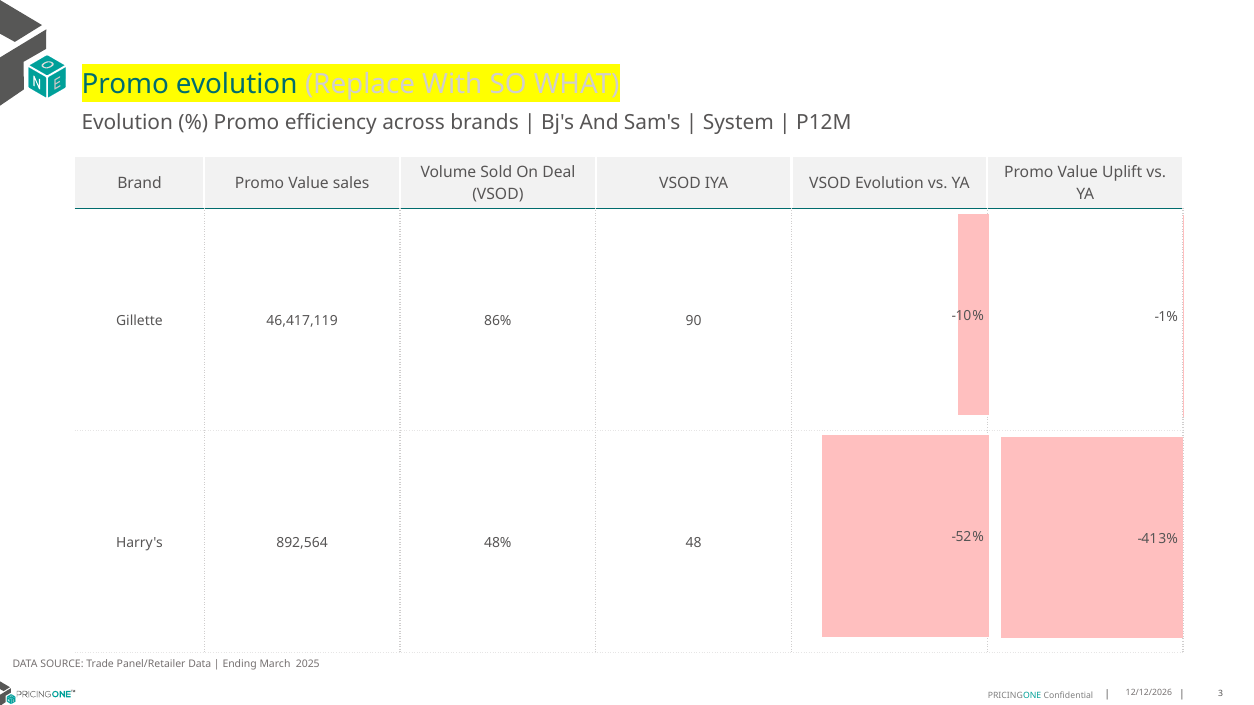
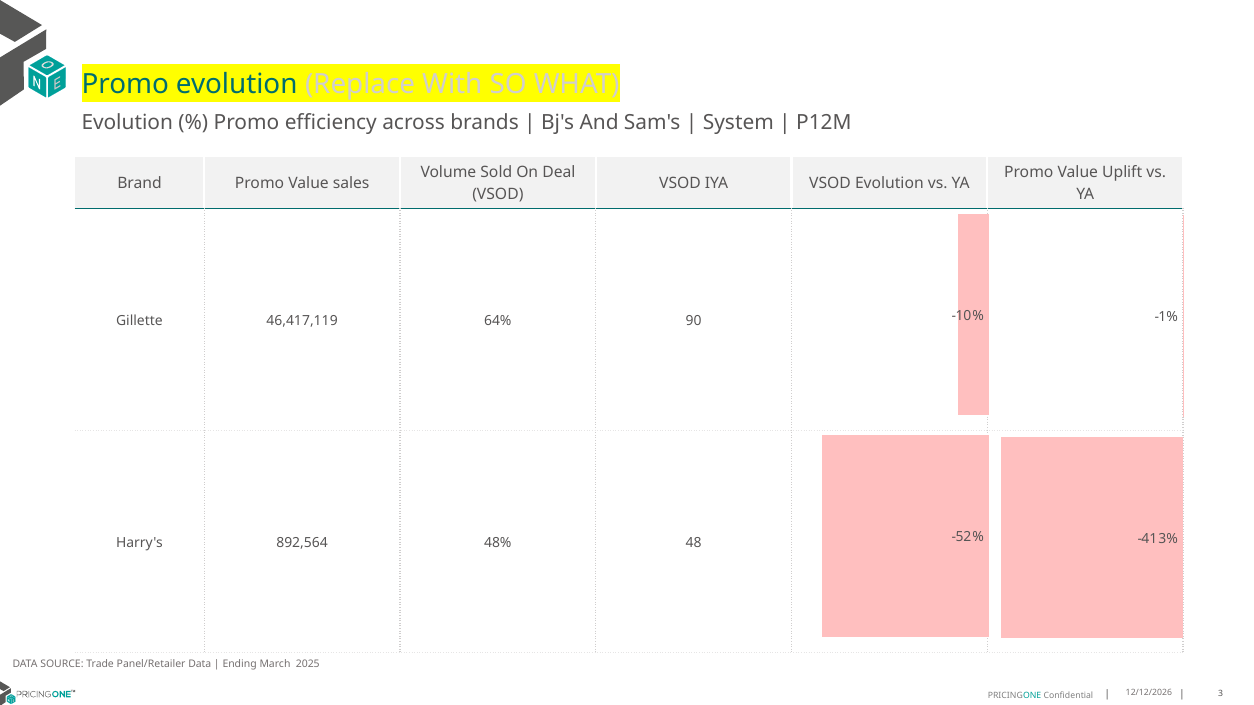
86%: 86% -> 64% (498, 321)
